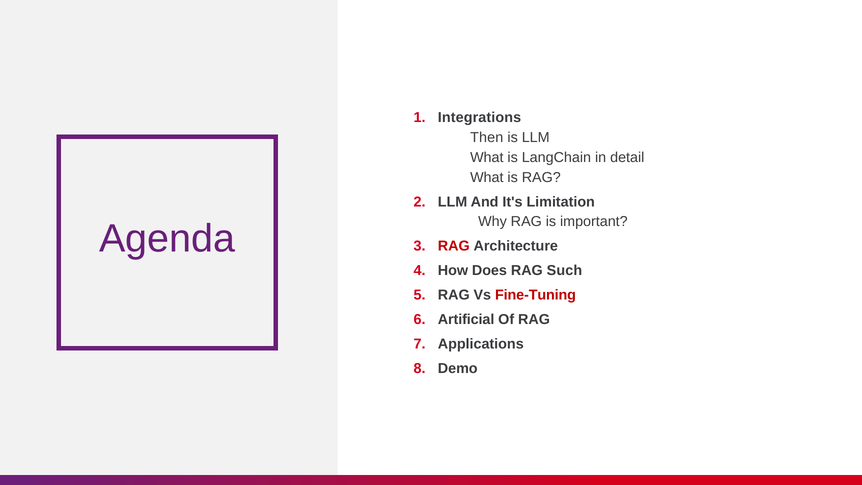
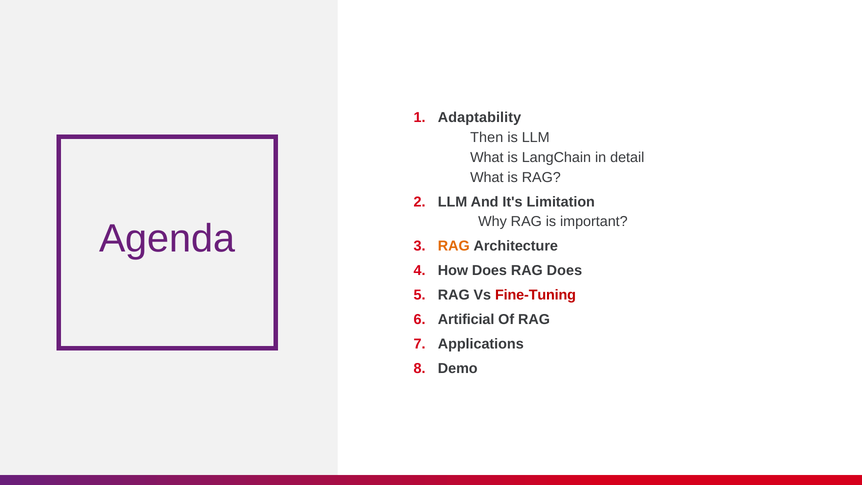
Integrations: Integrations -> Adaptability (480, 117)
RAG colour: red -> orange (454, 246)
RAG Such: Such -> Does (564, 271)
